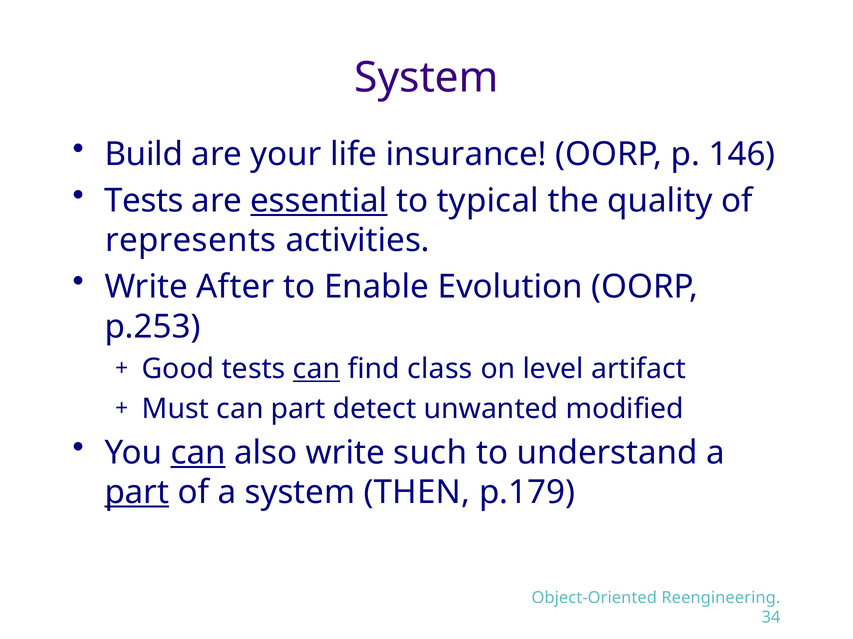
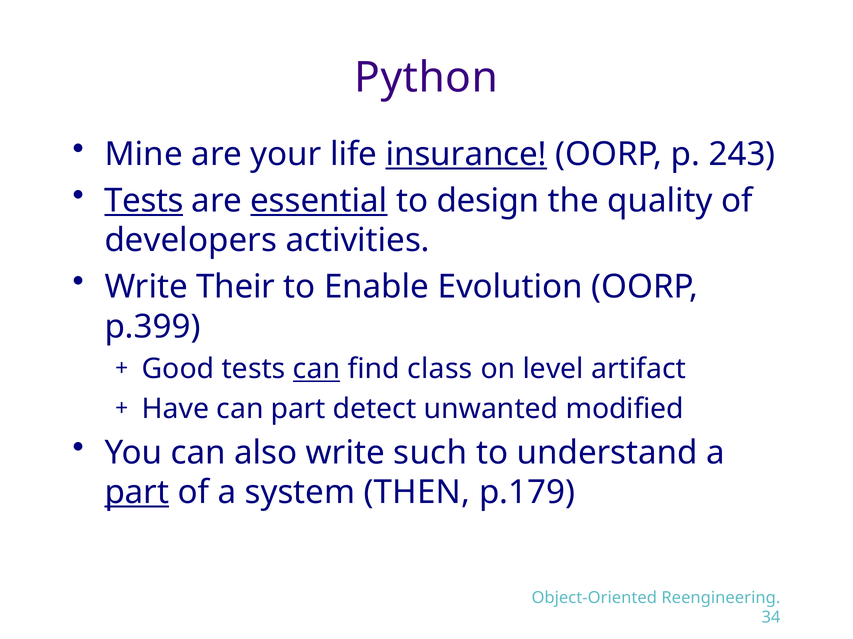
System: System -> Python (426, 78)
Build: Build -> Mine (144, 154)
insurance underline: none -> present (466, 154)
146: 146 -> 243 (742, 154)
Tests underline: none -> present (144, 201)
typical: typical -> design (488, 201)
represents: represents -> developers (191, 241)
After: After -> Their (236, 287)
p.253: p.253 -> p.399 (152, 327)
Must: Must -> Have (176, 409)
can underline: present -> none (198, 453)
